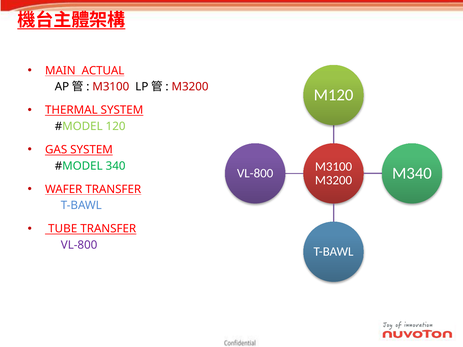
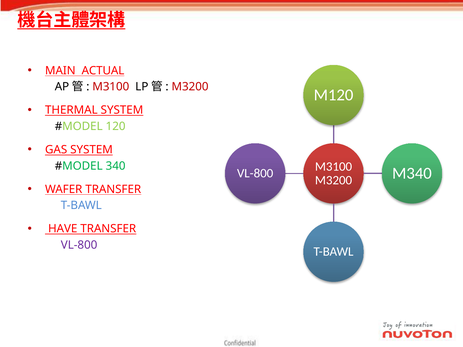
TUBE: TUBE -> HAVE (63, 229)
